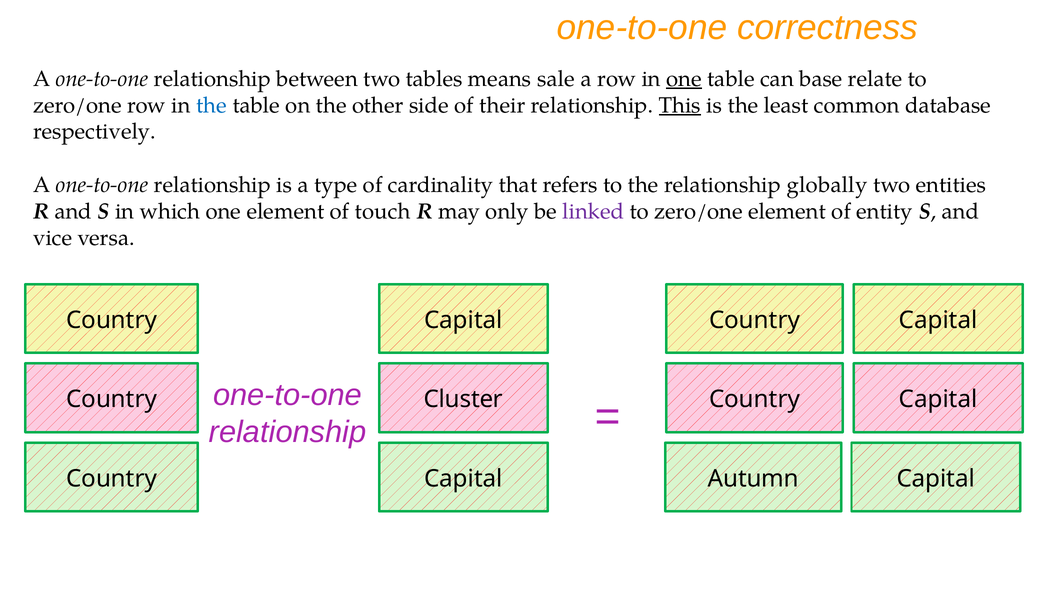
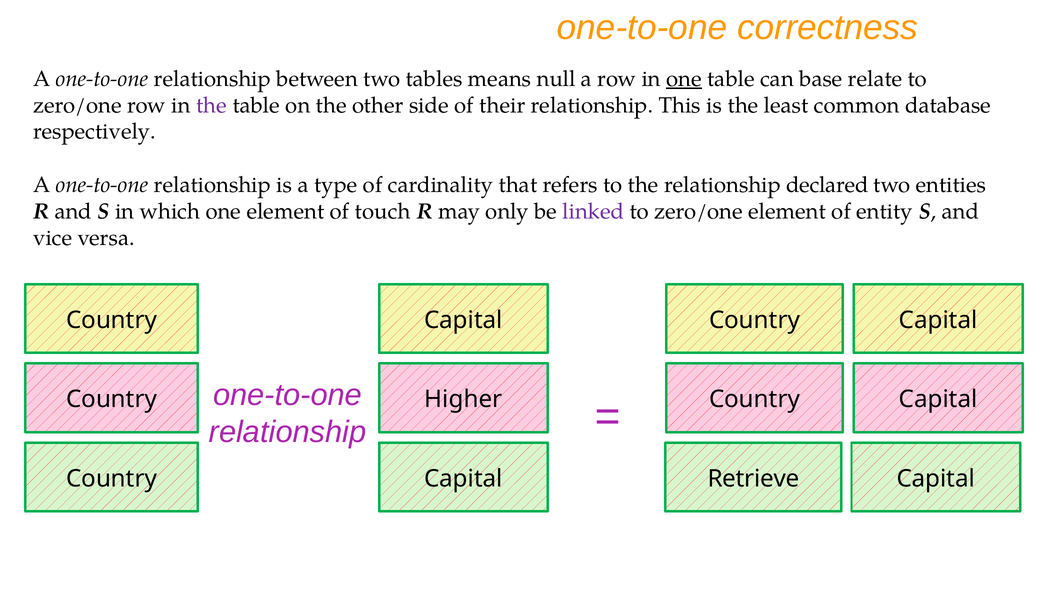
sale: sale -> null (556, 79)
the colour: blue -> purple (211, 105)
This underline: present -> none (680, 105)
globally: globally -> declared (827, 185)
Cluster: Cluster -> Higher (463, 400)
Autumn: Autumn -> Retrieve (753, 479)
